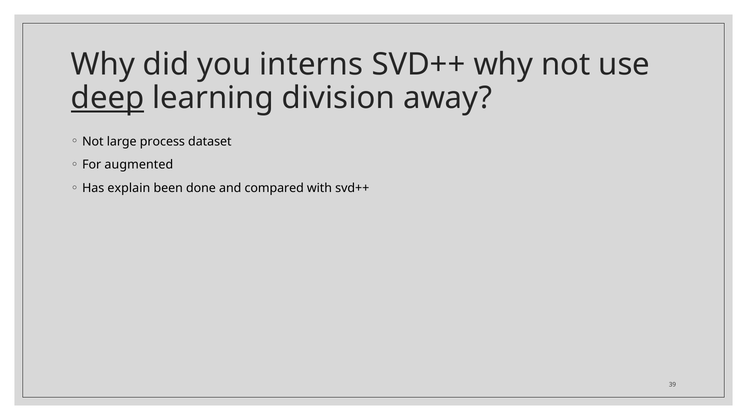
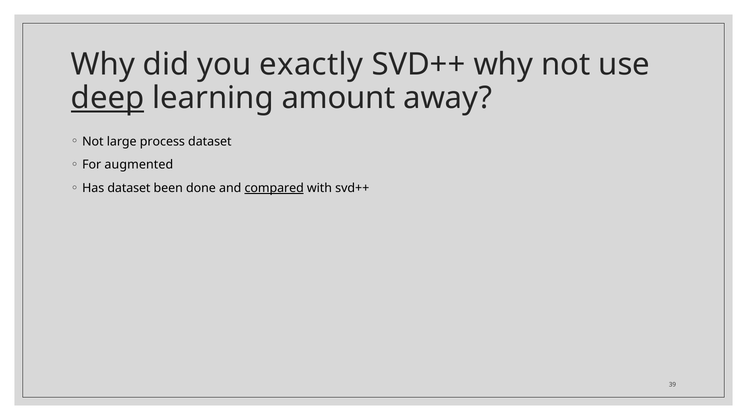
interns: interns -> exactly (311, 64)
division: division -> amount (339, 98)
Has explain: explain -> dataset (129, 188)
compared underline: none -> present (274, 188)
